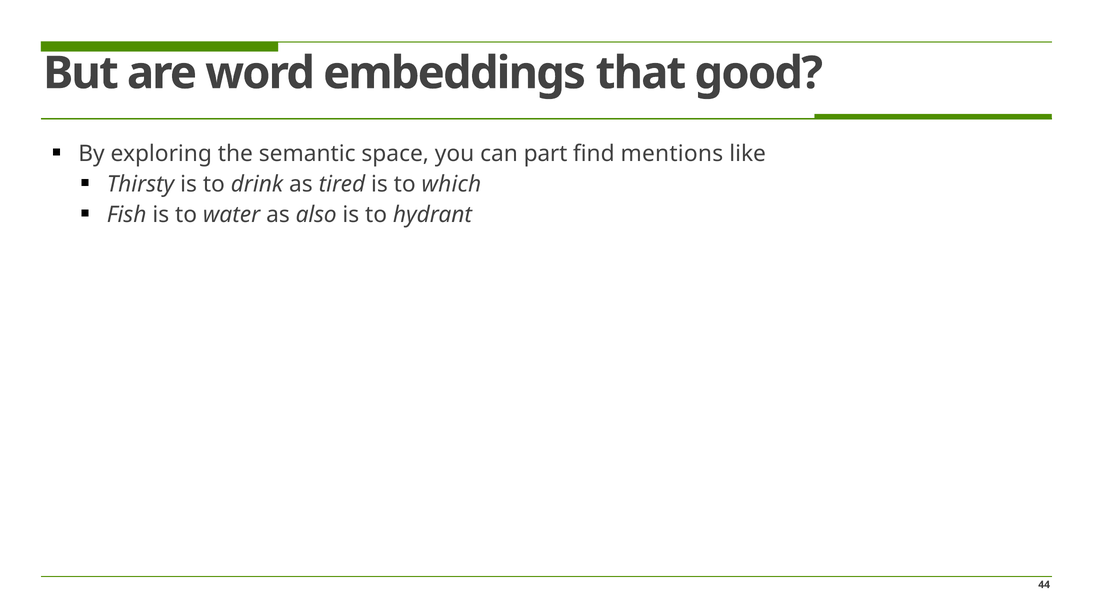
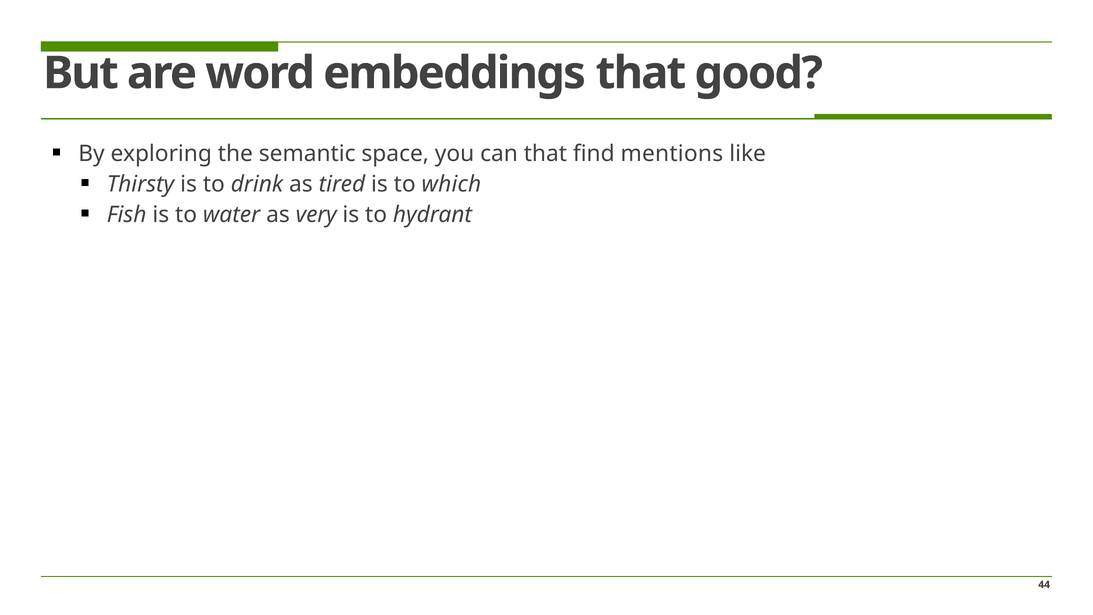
can part: part -> that (545, 154)
also: also -> very (316, 215)
